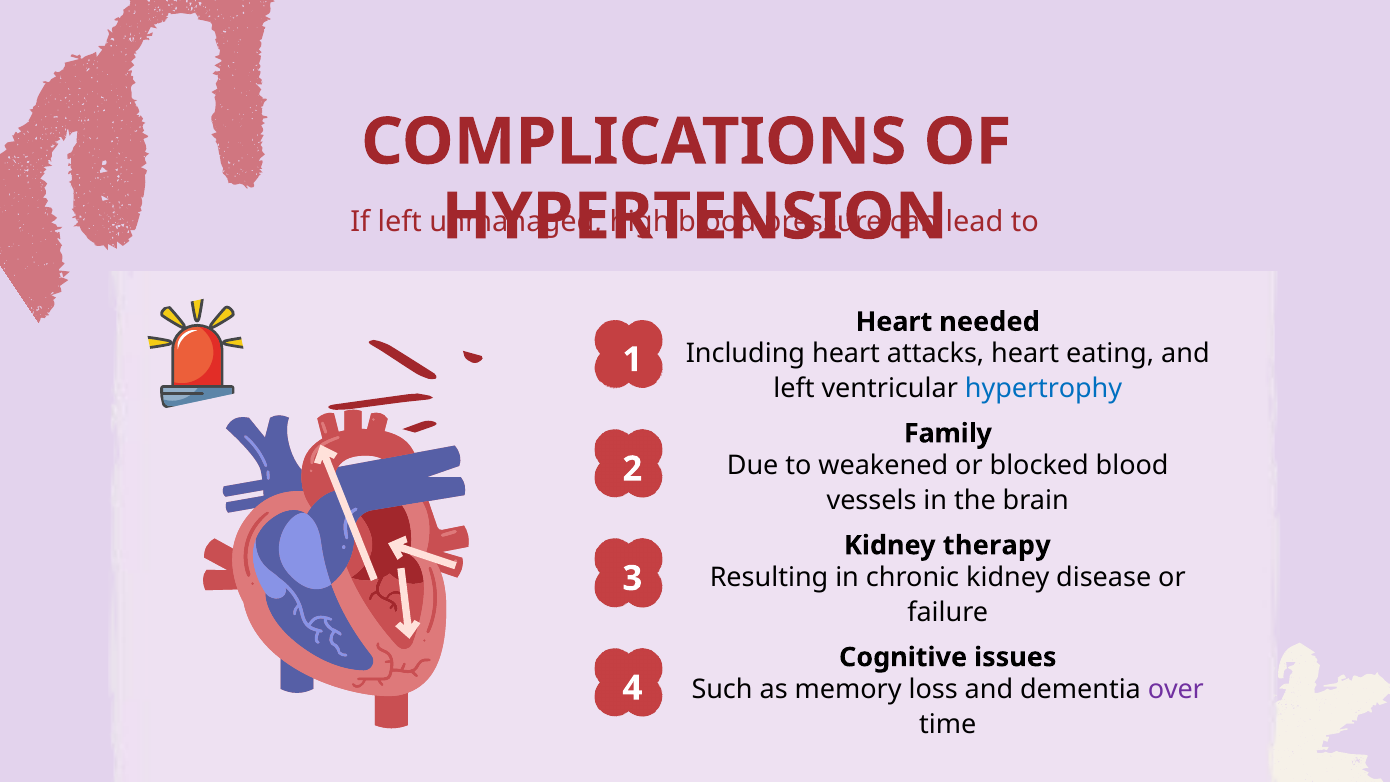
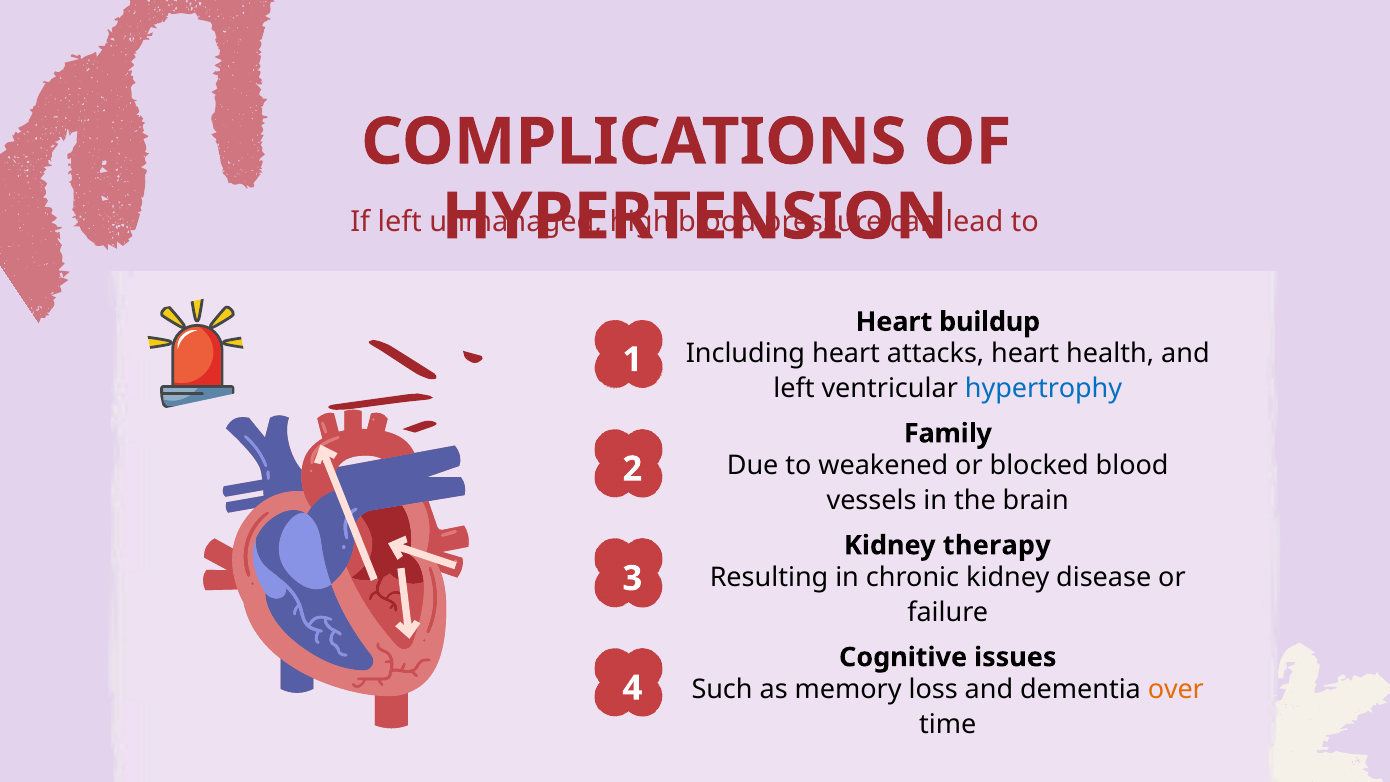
needed: needed -> buildup (990, 322)
eating: eating -> health (1110, 354)
over colour: purple -> orange (1176, 689)
